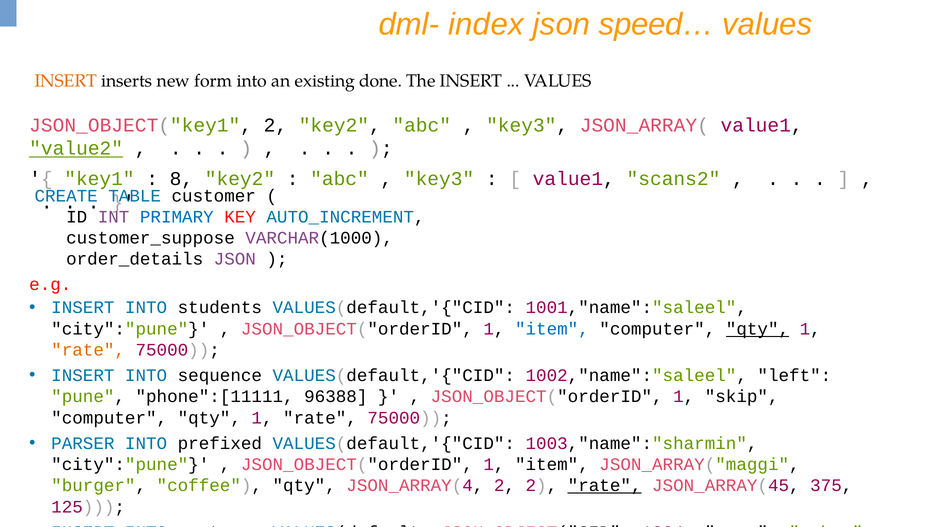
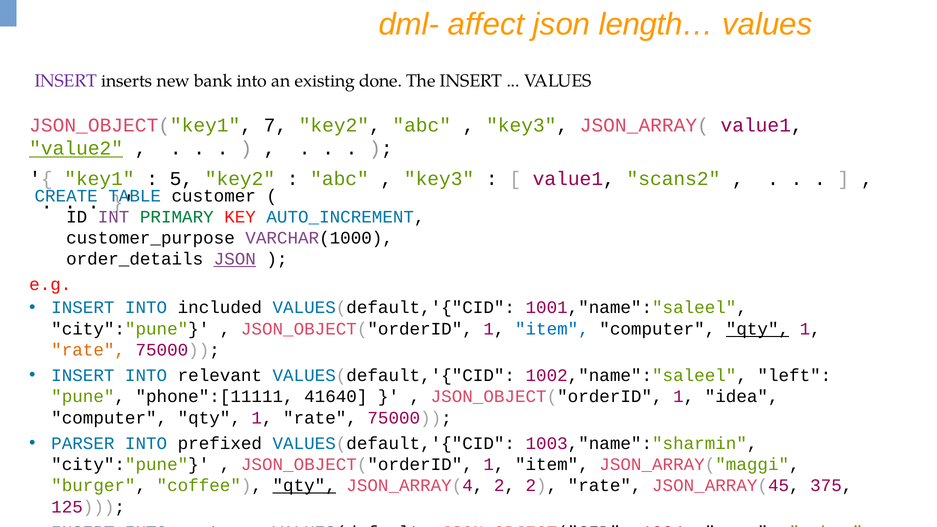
index: index -> affect (486, 24)
speed…: speed… -> length… (656, 24)
INSERT colour: orange -> purple (66, 81)
form: form -> bank (213, 81)
JSON_OBJECT("key1 2: 2 -> 7 (275, 125)
8: 8 -> 5 (181, 179)
PRIMARY colour: blue -> green (177, 217)
customer_suppose: customer_suppose -> customer_purpose (150, 238)
JSON underline: none -> present (235, 259)
students: students -> included (220, 308)
sequence: sequence -> relevant (220, 376)
96388: 96388 -> 41640 (336, 397)
skip: skip -> idea (742, 397)
qty underline: none -> present (304, 486)
rate underline: present -> none (605, 486)
